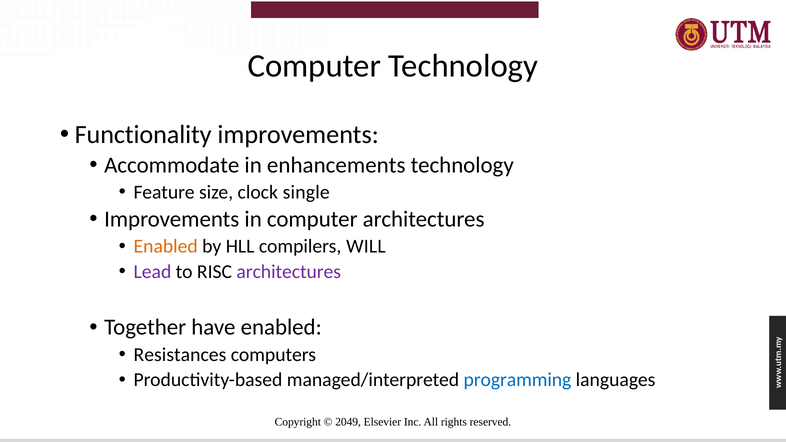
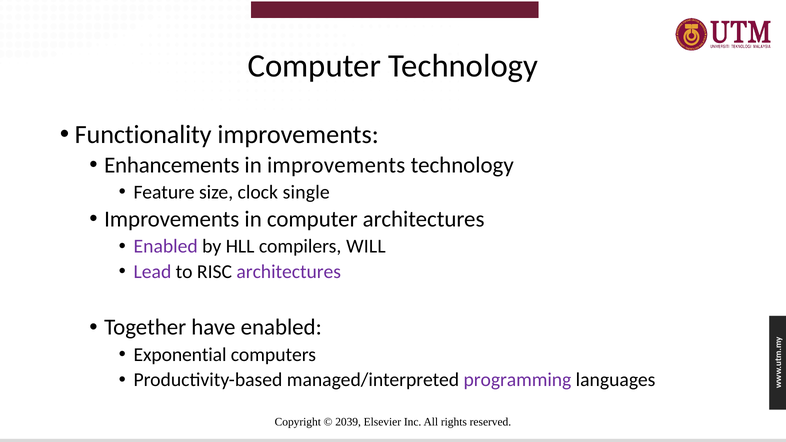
Accommodate: Accommodate -> Enhancements (172, 165)
in enhancements: enhancements -> improvements (336, 165)
Enabled colour: orange -> purple (166, 246)
Resistances: Resistances -> Exponential (180, 355)
programming colour: blue -> purple (517, 380)
2049: 2049 -> 2039 (348, 422)
